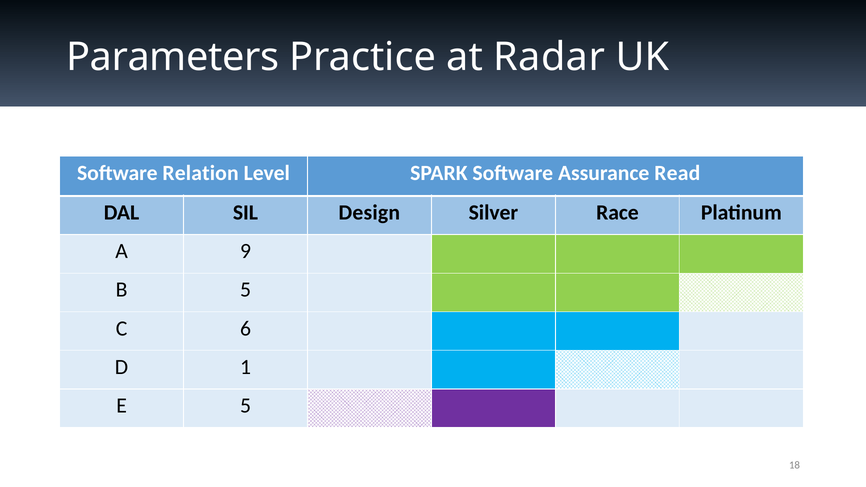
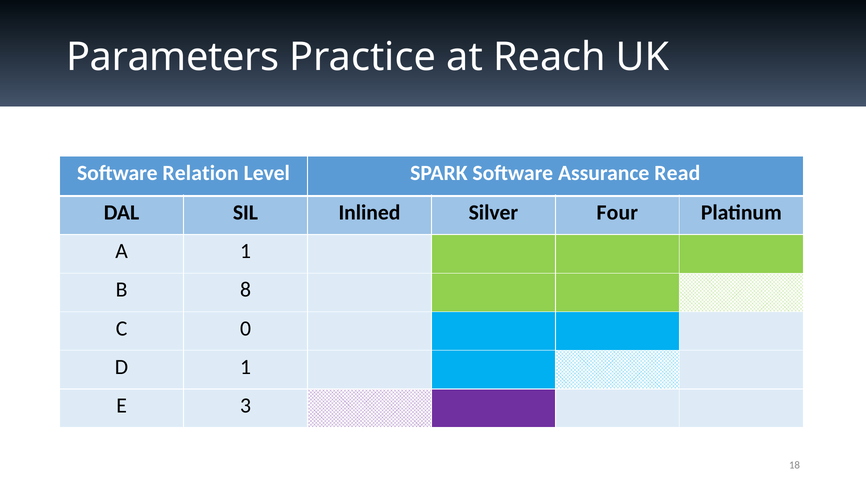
Radar: Radar -> Reach (549, 57)
Design: Design -> Inlined (369, 213)
Race: Race -> Four (617, 213)
A 9: 9 -> 1 (245, 251)
B 5: 5 -> 8 (245, 290)
6: 6 -> 0 (245, 328)
E 5: 5 -> 3 (245, 406)
